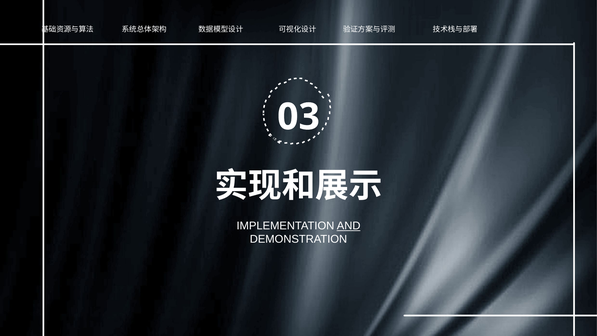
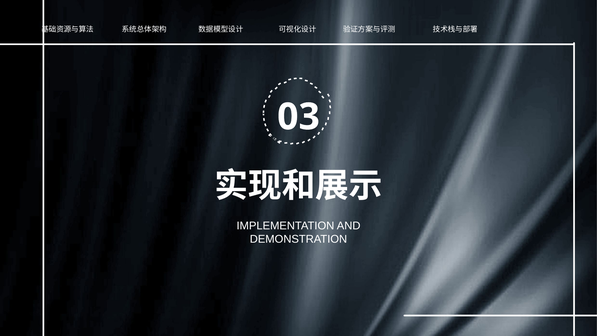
AND underline: present -> none (349, 226)
